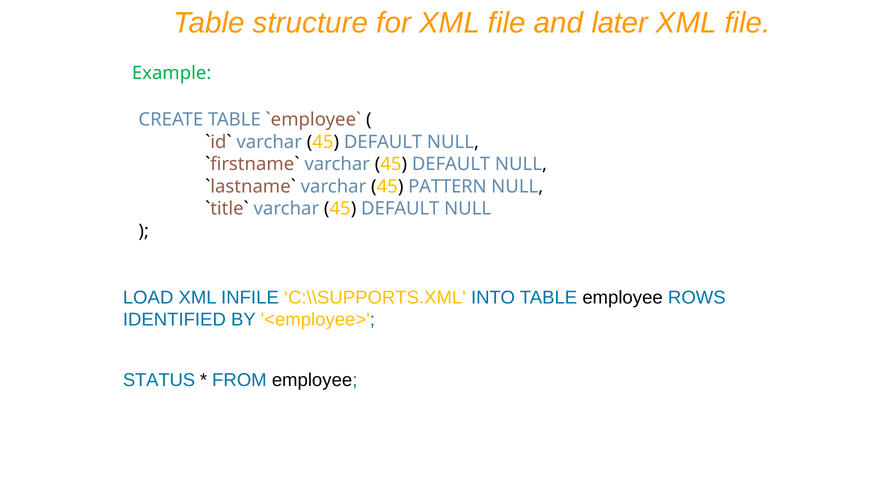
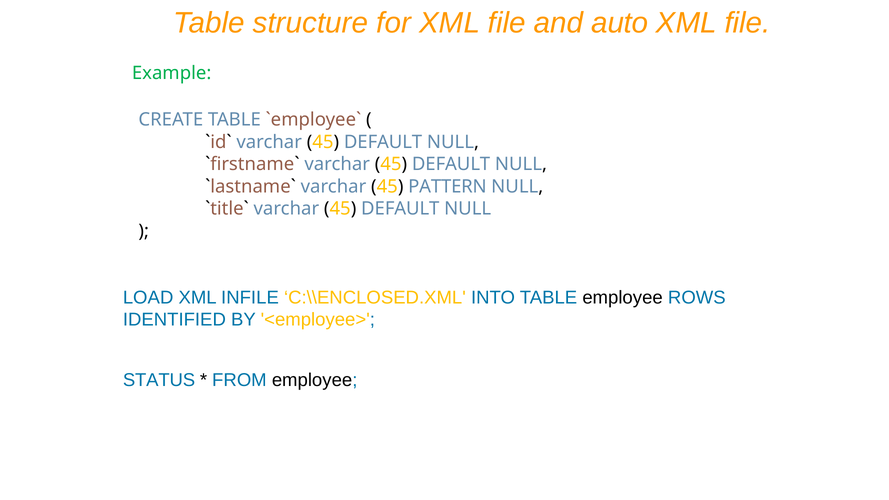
later: later -> auto (620, 23)
C:\\SUPPORTS.XML: C:\\SUPPORTS.XML -> C:\\ENCLOSED.XML (375, 297)
